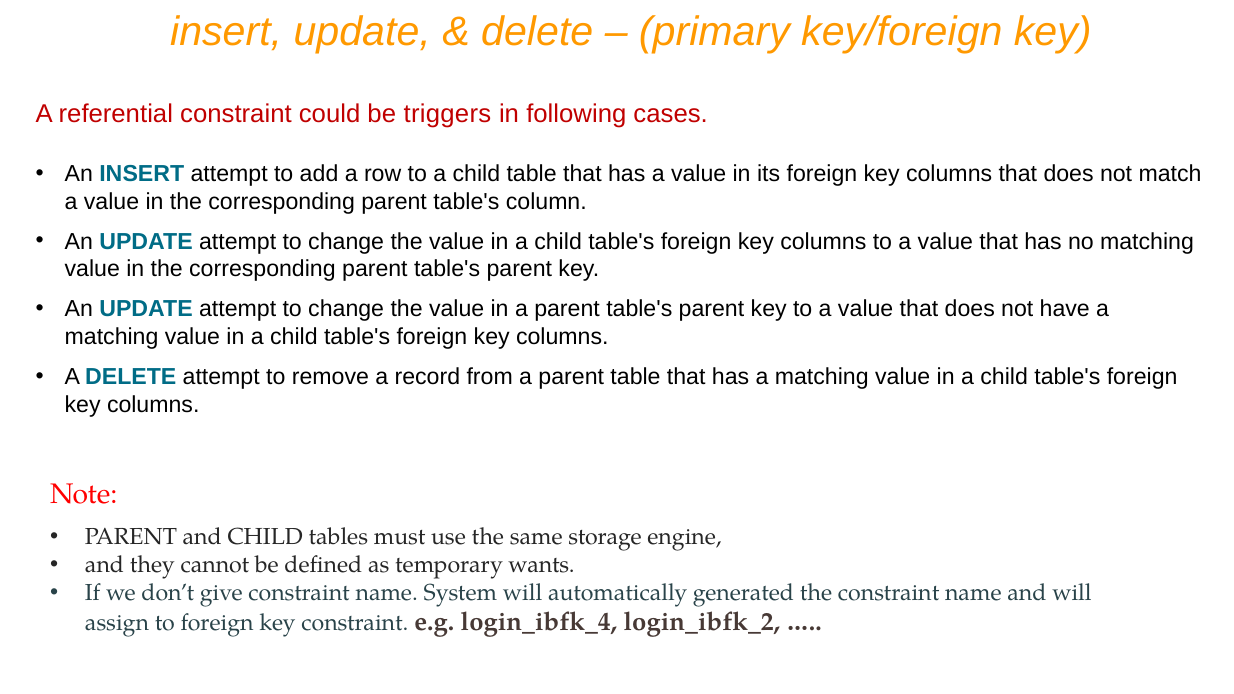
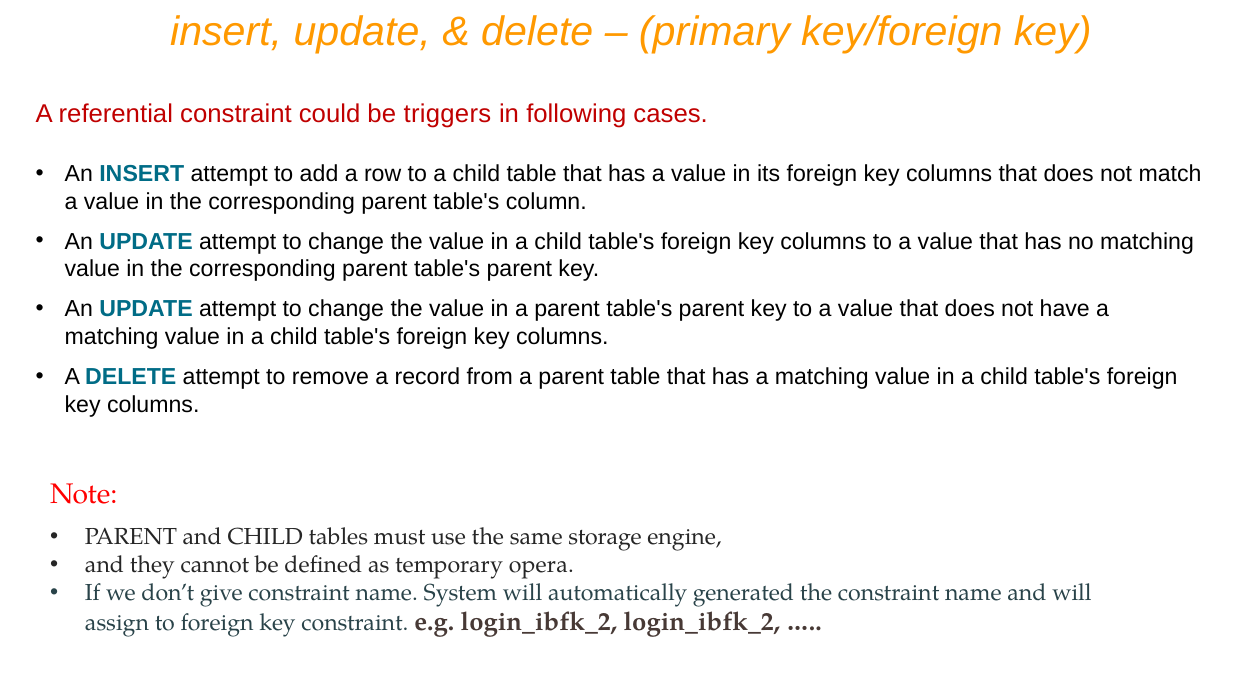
wants: wants -> opera (541, 565)
e.g login_ibfk_4: login_ibfk_4 -> login_ibfk_2 (539, 622)
